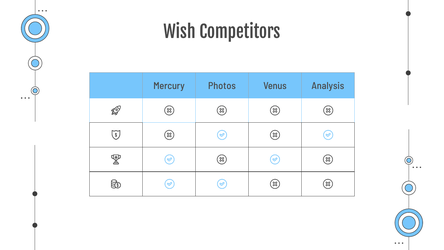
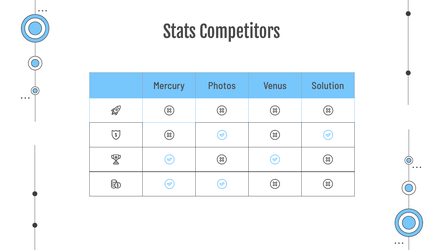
Wish: Wish -> Stats (180, 32)
Analysis: Analysis -> Solution (328, 86)
